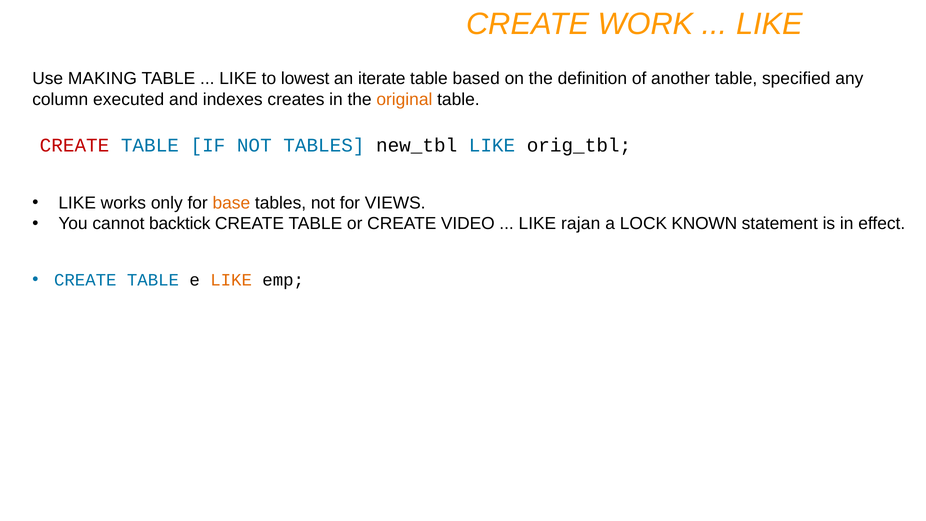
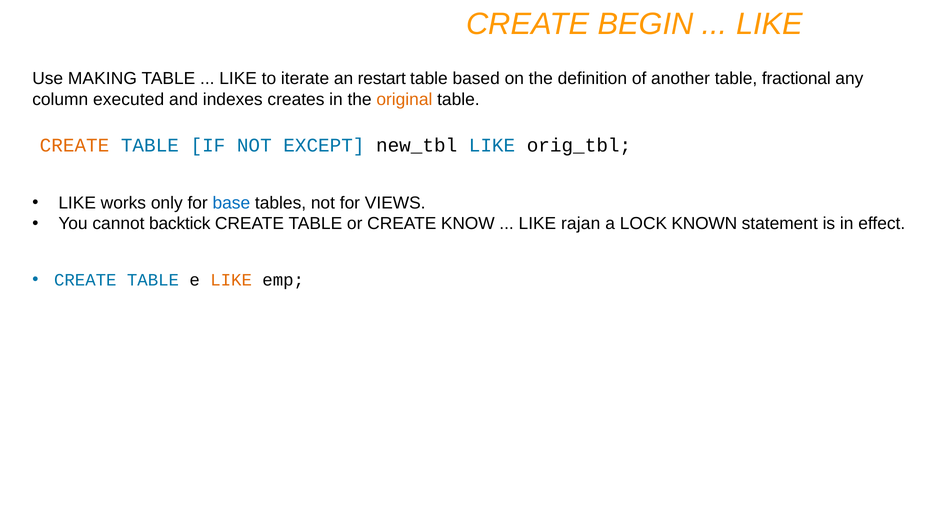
WORK: WORK -> BEGIN (646, 24)
lowest: lowest -> iterate (305, 79)
iterate: iterate -> restart (382, 79)
specified: specified -> fractional (796, 79)
CREATE colour: red -> orange (74, 146)
NOT TABLES: TABLES -> EXCEPT (324, 146)
base colour: orange -> blue (231, 203)
VIDEO: VIDEO -> KNOW (468, 224)
